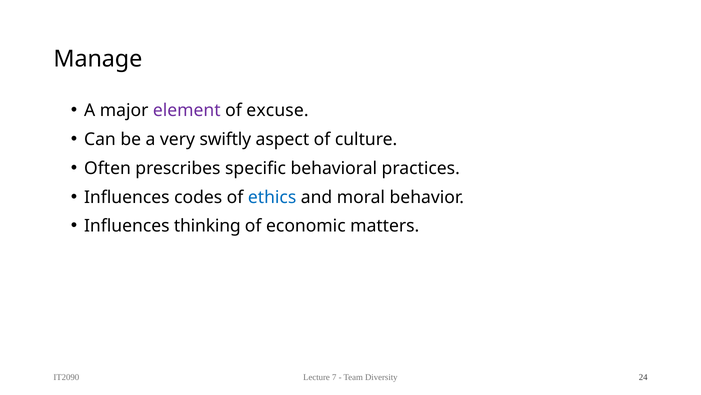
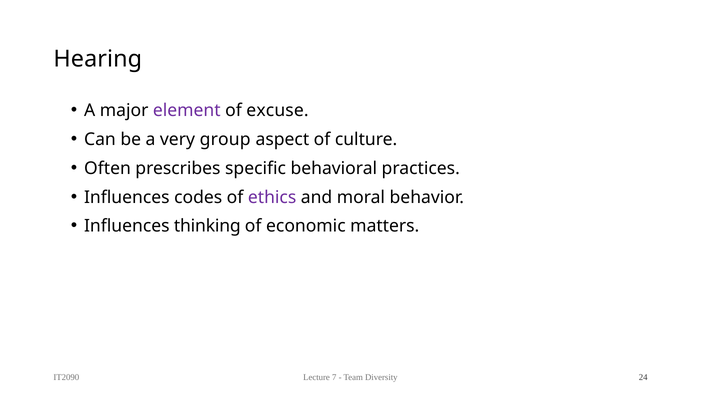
Manage: Manage -> Hearing (98, 59)
swiftly: swiftly -> group (225, 139)
ethics colour: blue -> purple (272, 197)
